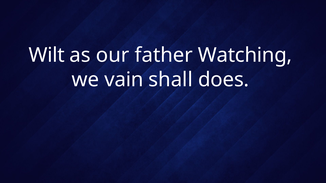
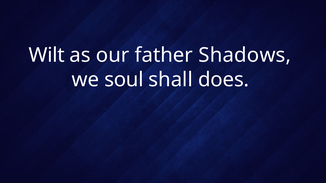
Watching: Watching -> Shadows (245, 55)
vain: vain -> soul (124, 80)
